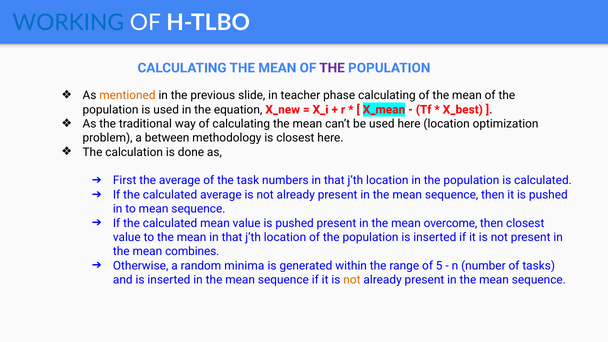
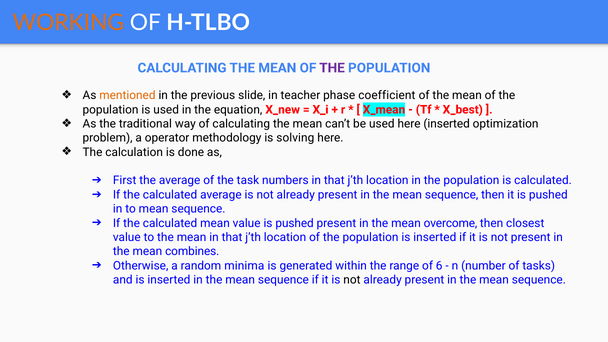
WORKING colour: blue -> orange (68, 23)
phase calculating: calculating -> coefficient (387, 95)
here location: location -> inserted (447, 124)
between: between -> operator (167, 138)
is closest: closest -> solving (295, 138)
5: 5 -> 6 (439, 266)
not colour: orange -> black (352, 280)
